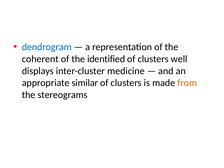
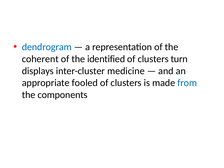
well: well -> turn (179, 59)
similar: similar -> fooled (85, 83)
from colour: orange -> blue (187, 83)
stereograms: stereograms -> components (63, 95)
